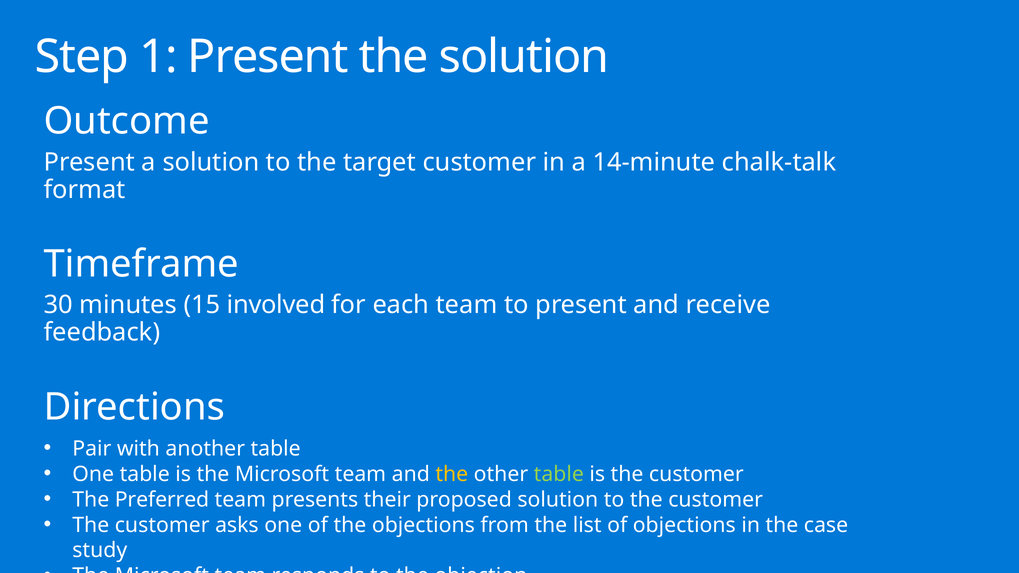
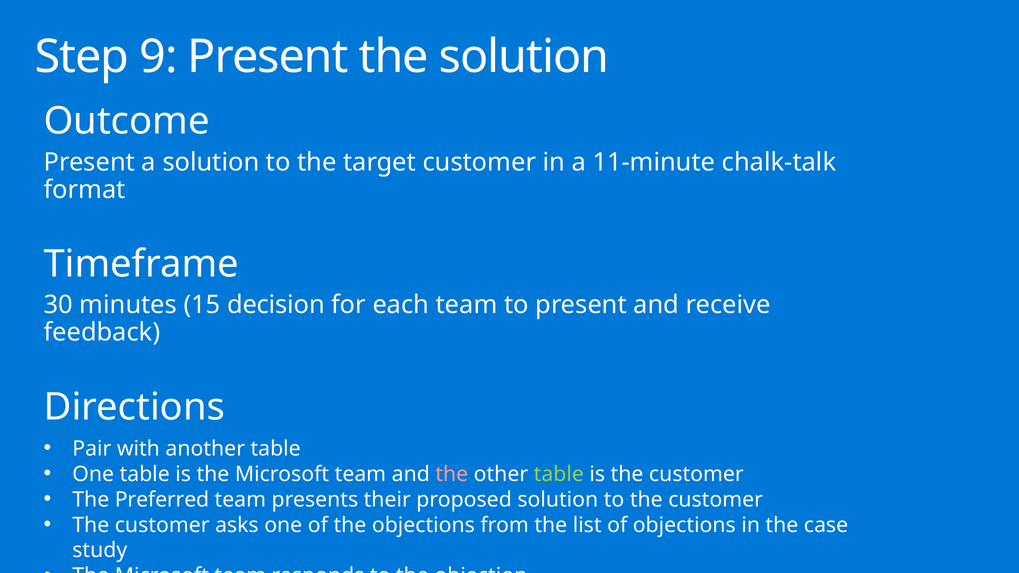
1: 1 -> 9 (159, 57)
14-minute: 14-minute -> 11-minute (654, 162)
involved: involved -> decision (276, 305)
the colour: yellow -> pink (452, 474)
